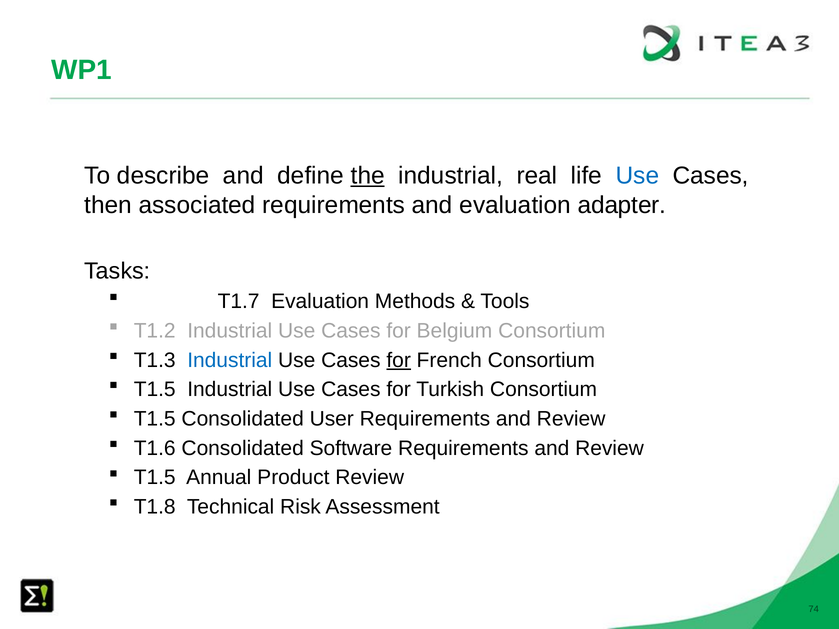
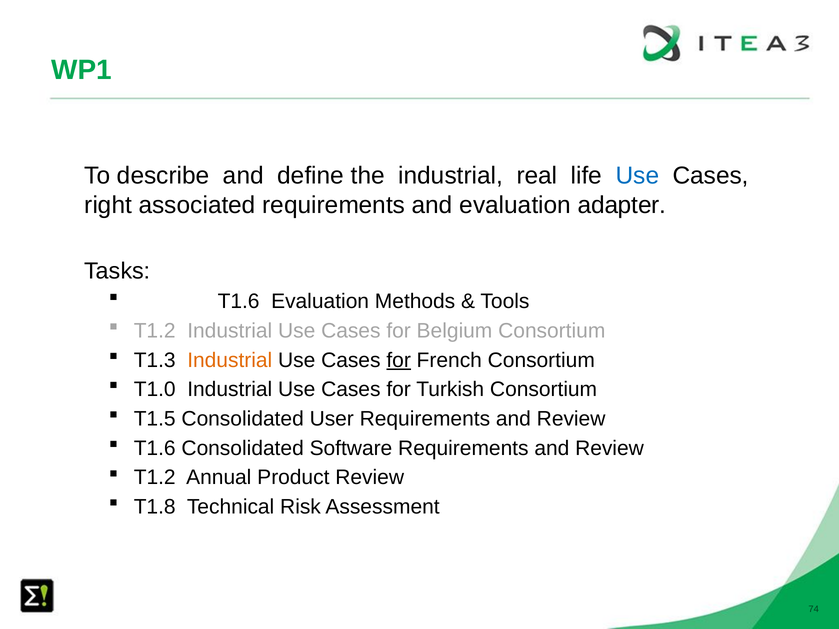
the underline: present -> none (368, 176)
then: then -> right (108, 205)
T1.7: T1.7 -> T1.6 (239, 302)
Industrial colour: blue -> orange (230, 360)
T1.5: T1.5 -> T1.0 (155, 390)
T1.5: T1.5 -> T1.2 (155, 478)
